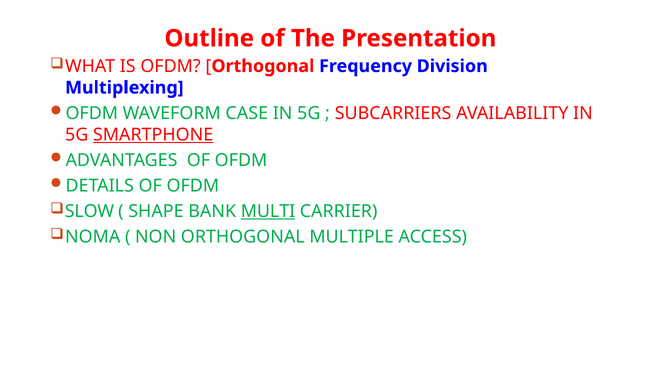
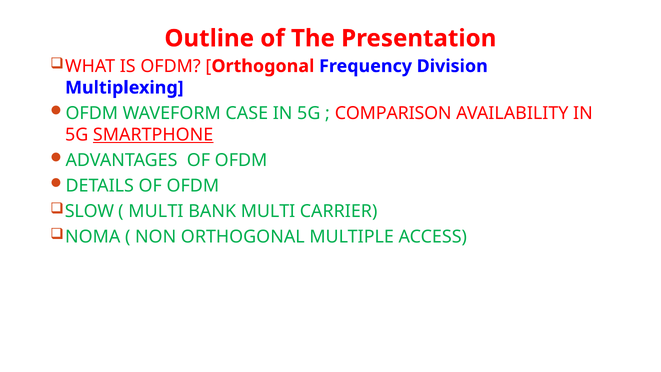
SUBCARRIERS: SUBCARRIERS -> COMPARISON (393, 113)
SHAPE: SHAPE -> MULTI (156, 211)
MULTI underline: present -> none (268, 211)
